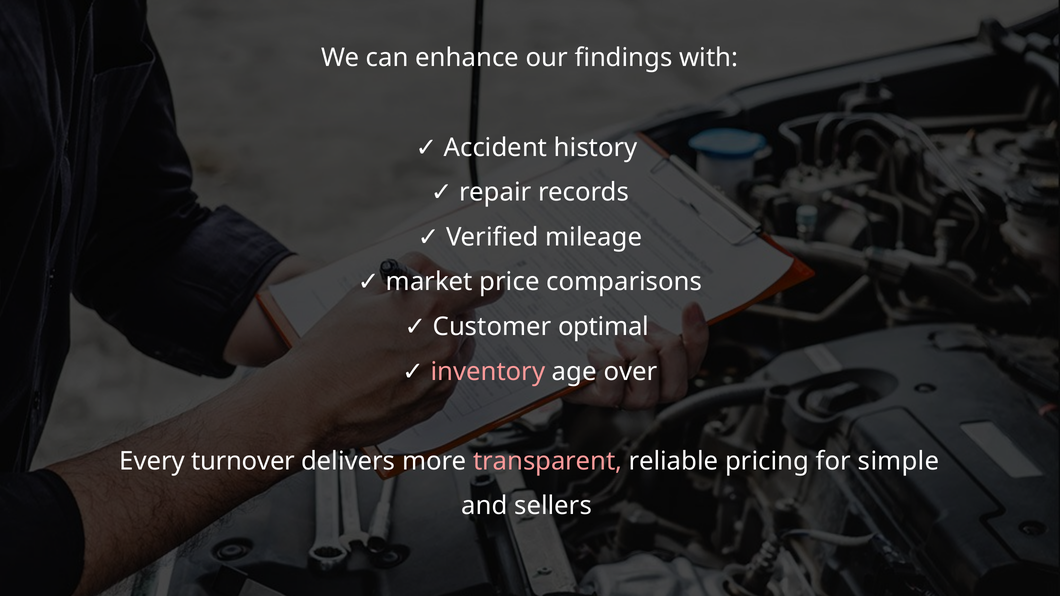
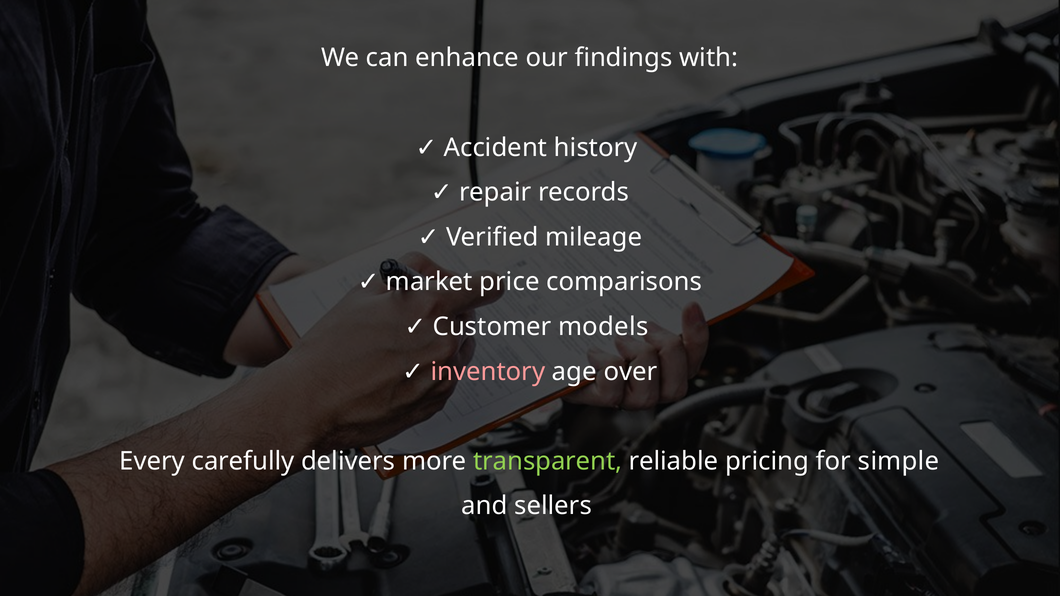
optimal: optimal -> models (603, 327)
turnover: turnover -> carefully (243, 461)
transparent colour: pink -> light green (548, 461)
